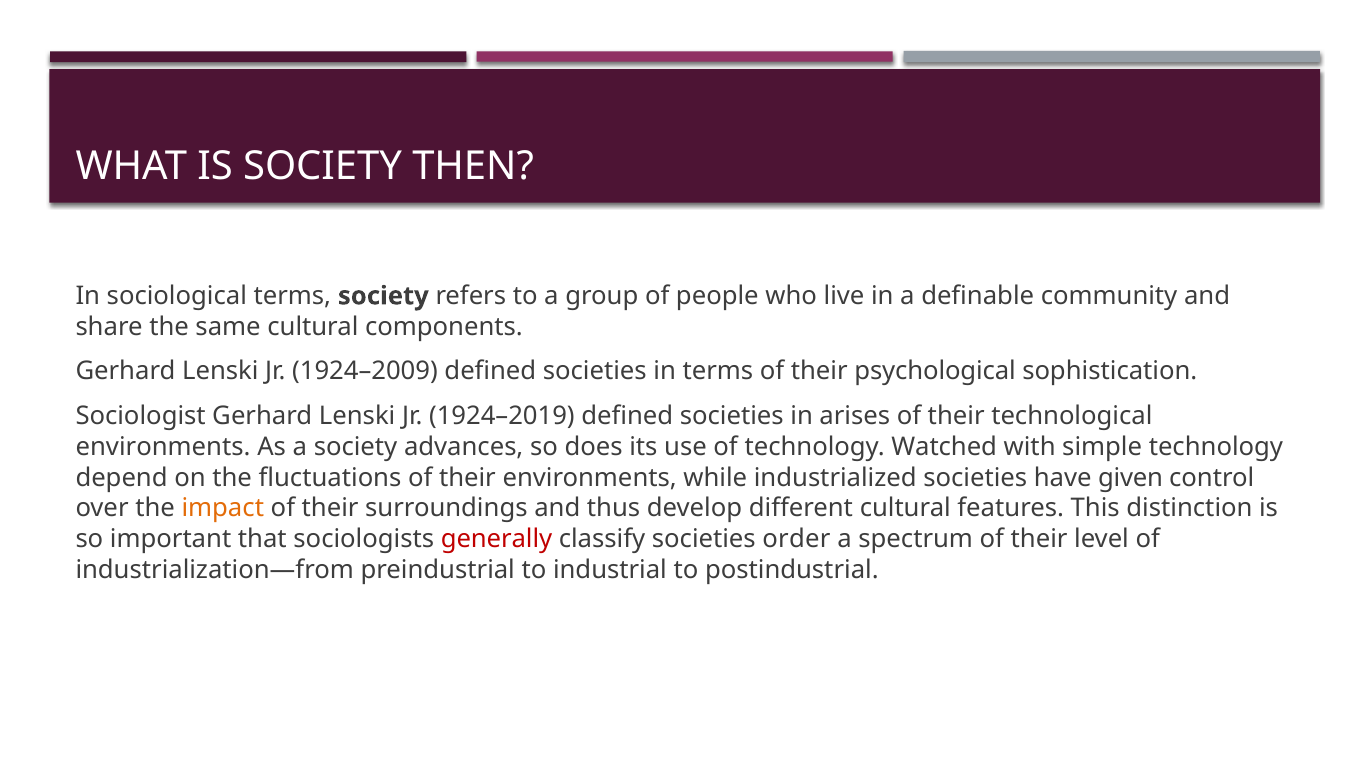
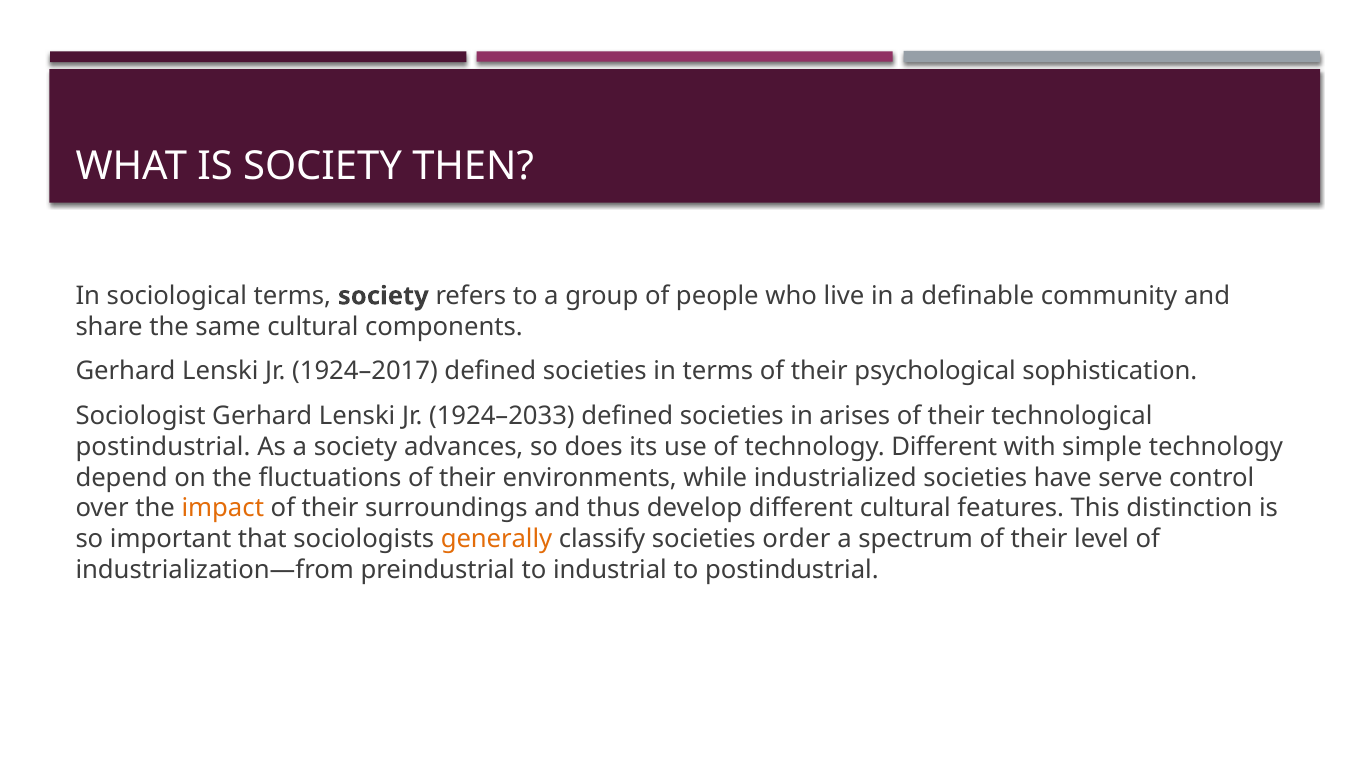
1924–2009: 1924–2009 -> 1924–2017 (365, 371)
1924–2019: 1924–2019 -> 1924–2033 (502, 416)
environments: environments -> postindustrial (163, 446)
technology Watched: Watched -> Different (944, 446)
given: given -> serve (1130, 477)
generally colour: red -> orange (496, 539)
